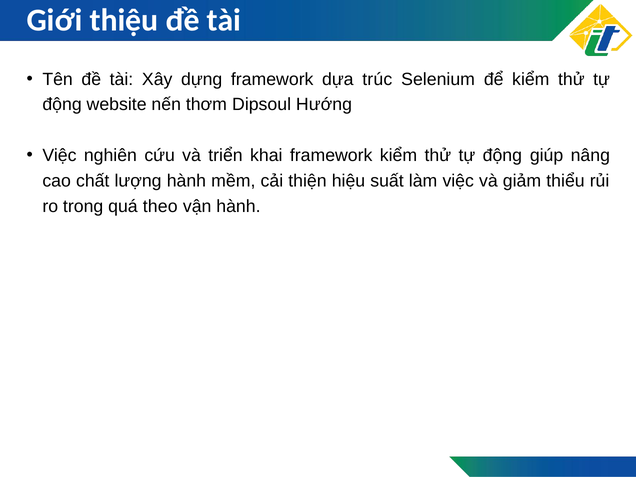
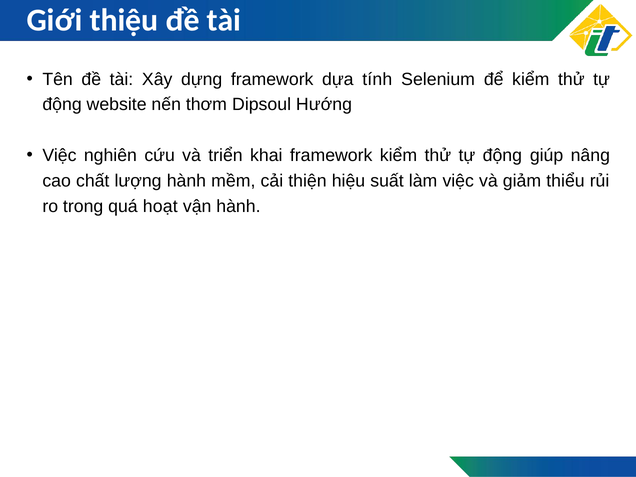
trúc: trúc -> tính (377, 79)
theo: theo -> hoạt (160, 207)
